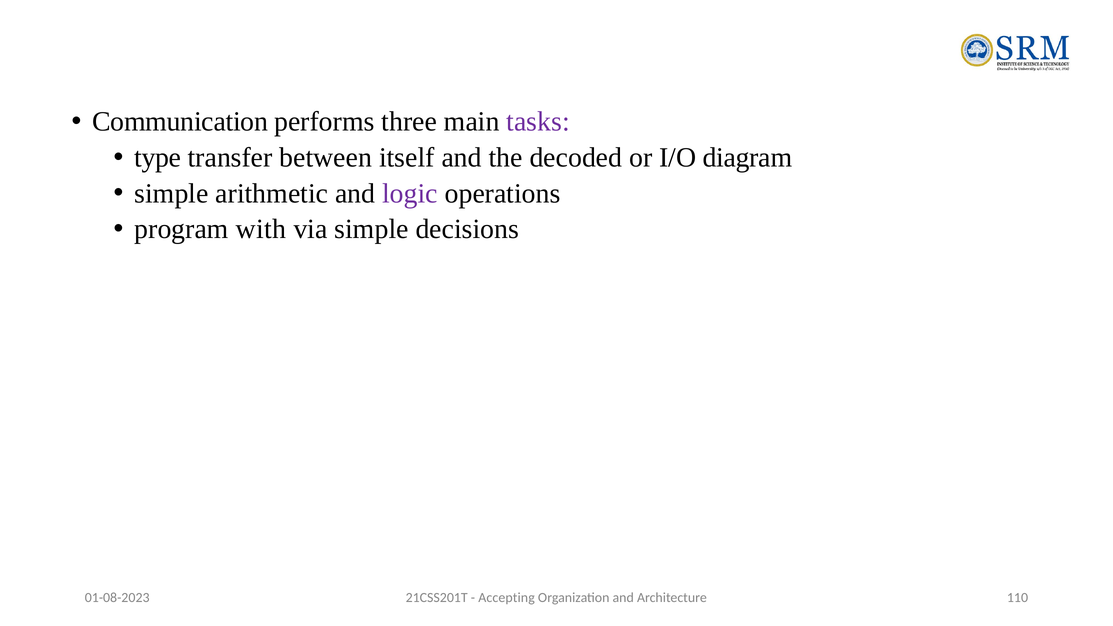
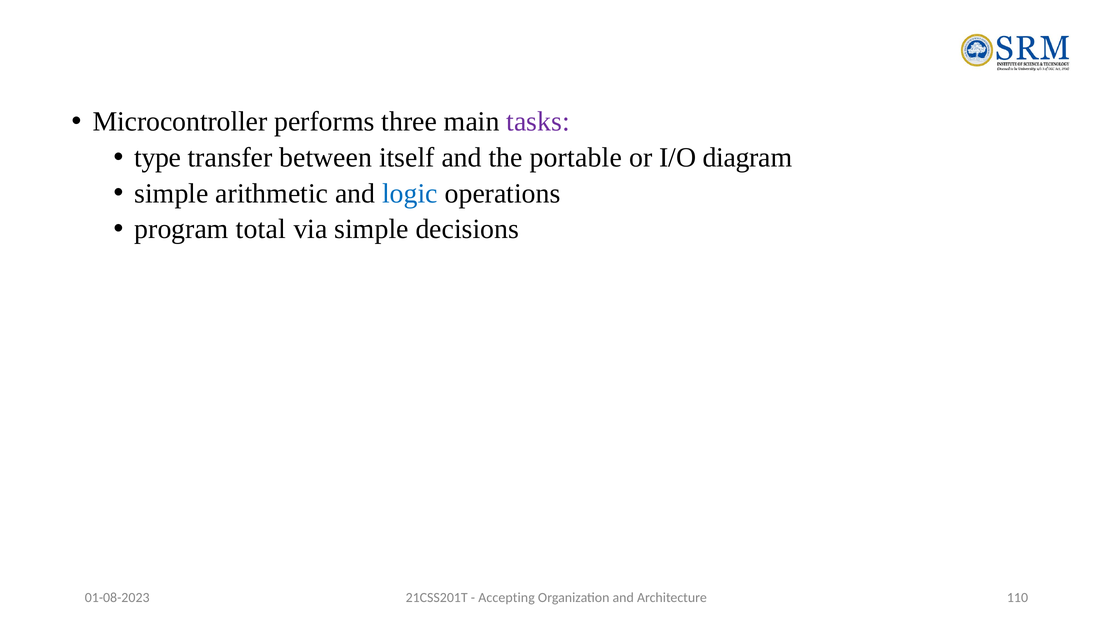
Communication: Communication -> Microcontroller (180, 122)
decoded: decoded -> portable (576, 158)
logic colour: purple -> blue (410, 193)
with: with -> total (261, 229)
